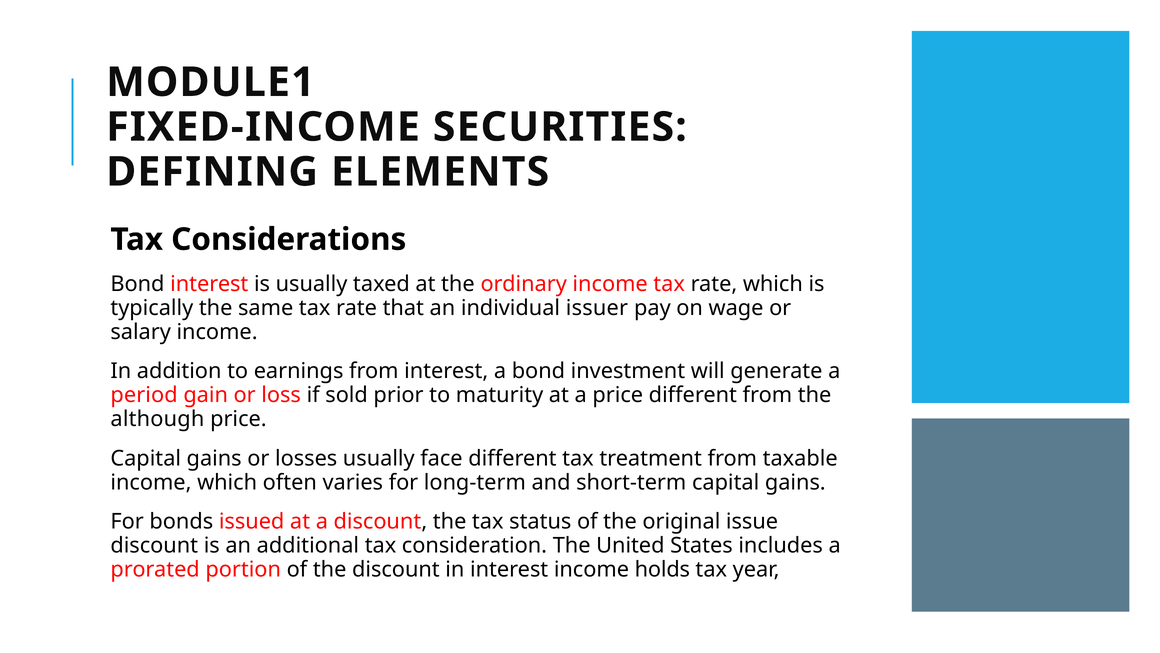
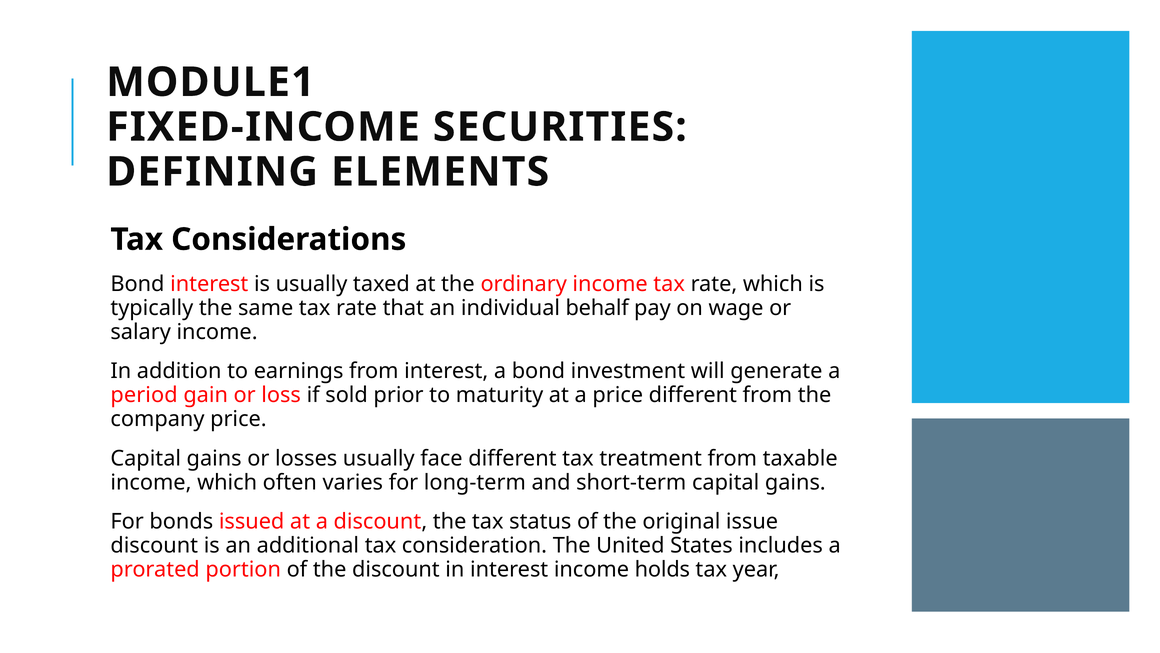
issuer: issuer -> behalf (597, 308)
although: although -> company (158, 419)
